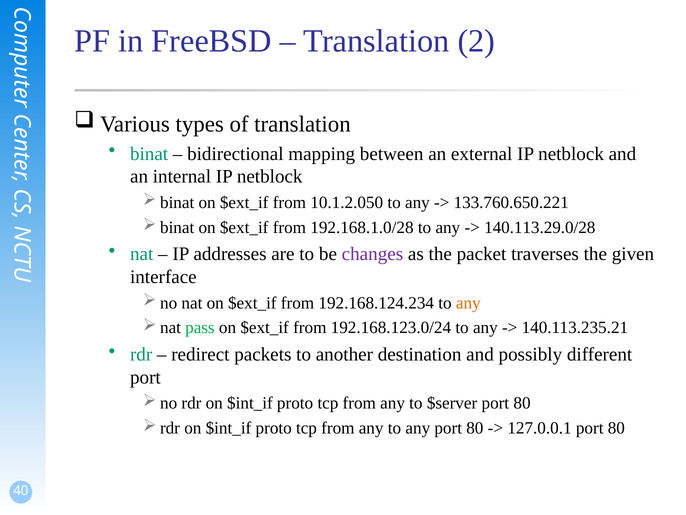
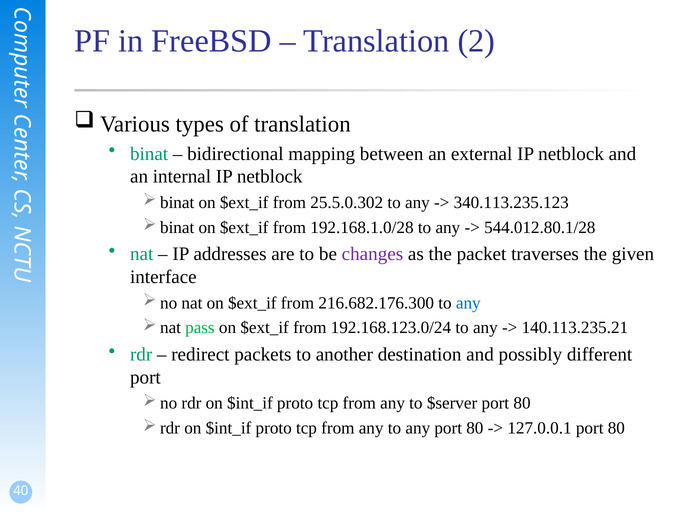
10.1.2.050: 10.1.2.050 -> 25.5.0.302 (347, 202)
133.760.650.221: 133.760.650.221 -> 340.113.235.123 (511, 202)
140.113.29.0/28: 140.113.29.0/28 -> 544.012.80.1/28 (540, 227)
192.168.124.234: 192.168.124.234 -> 216.682.176.300 (376, 303)
any colour: orange -> blue (468, 303)
